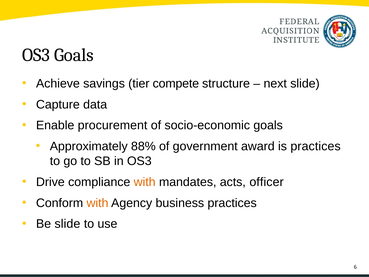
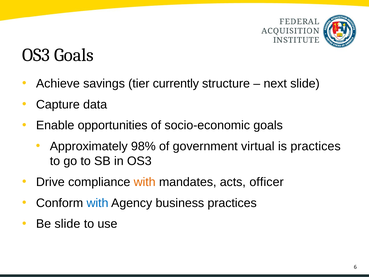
compete: compete -> currently (176, 83)
procurement: procurement -> opportunities (113, 125)
88%: 88% -> 98% (143, 146)
award: award -> virtual (258, 146)
with colour: orange -> blue (97, 203)
